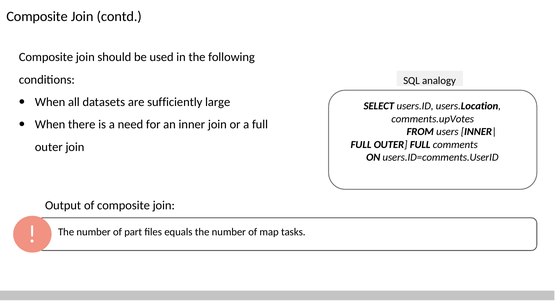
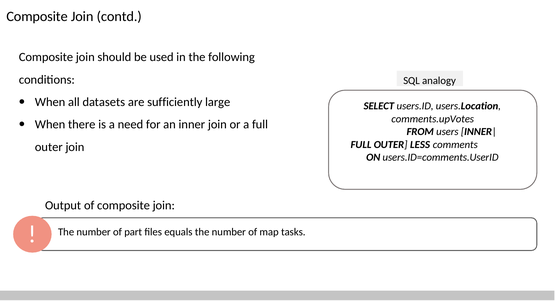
OUTER FULL: FULL -> LESS (420, 145)
